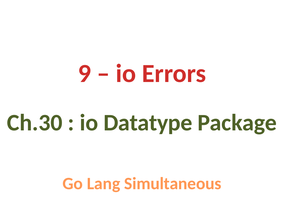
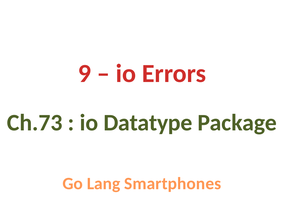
Ch.30: Ch.30 -> Ch.73 (35, 123)
Simultaneous: Simultaneous -> Smartphones (173, 184)
